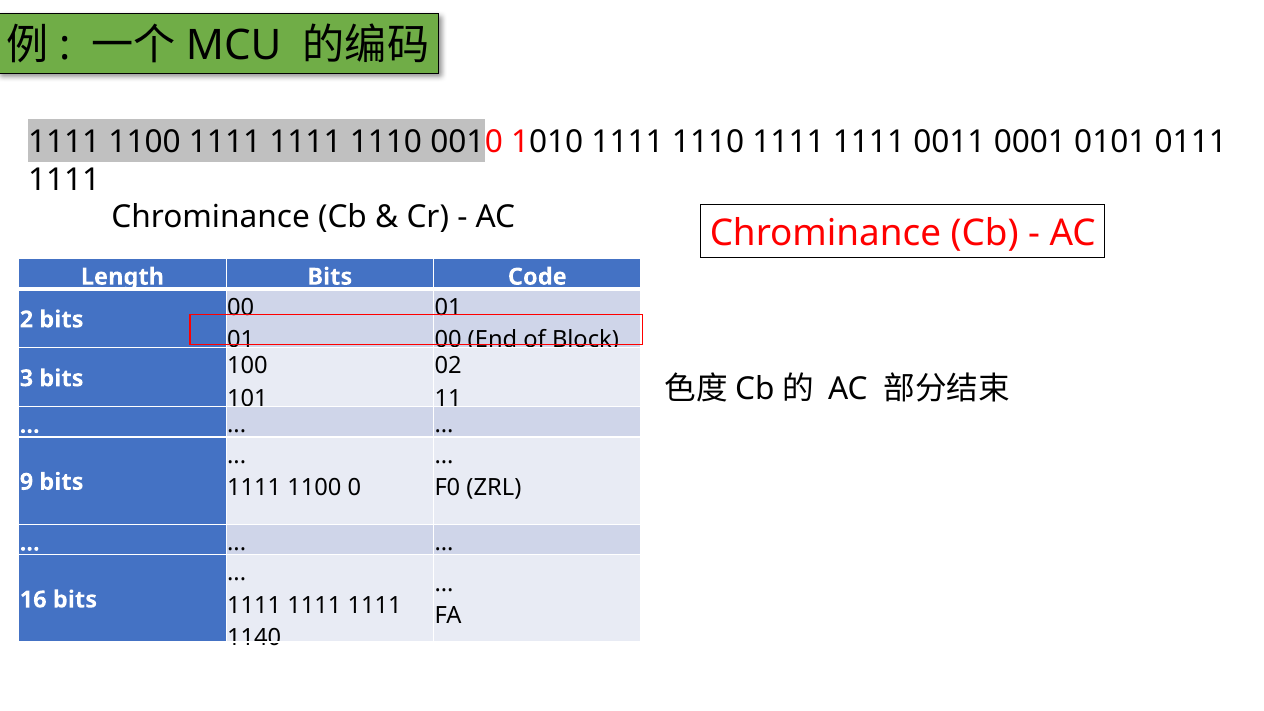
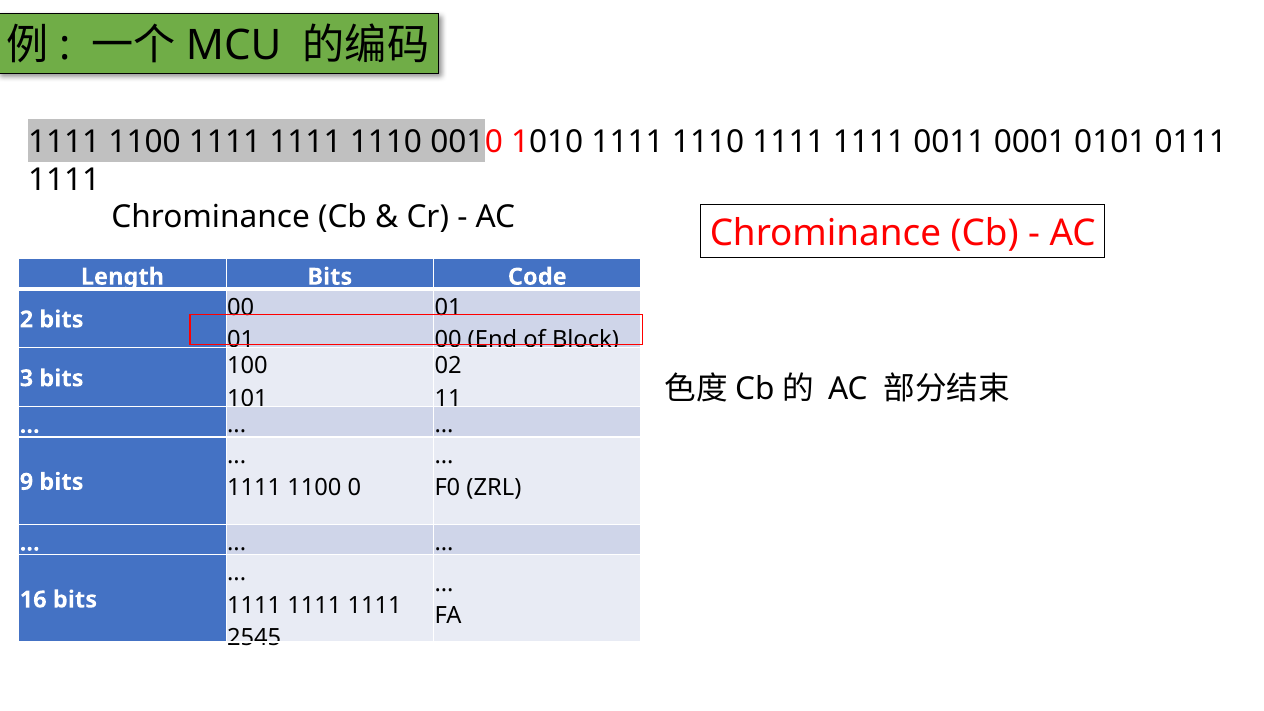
1140: 1140 -> 2545 (254, 638)
